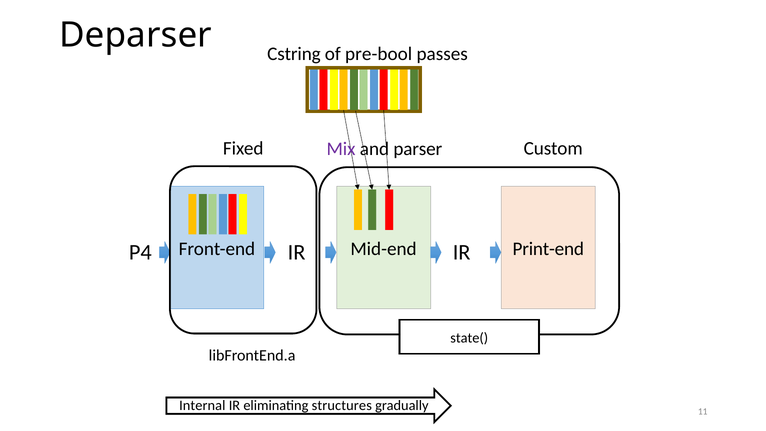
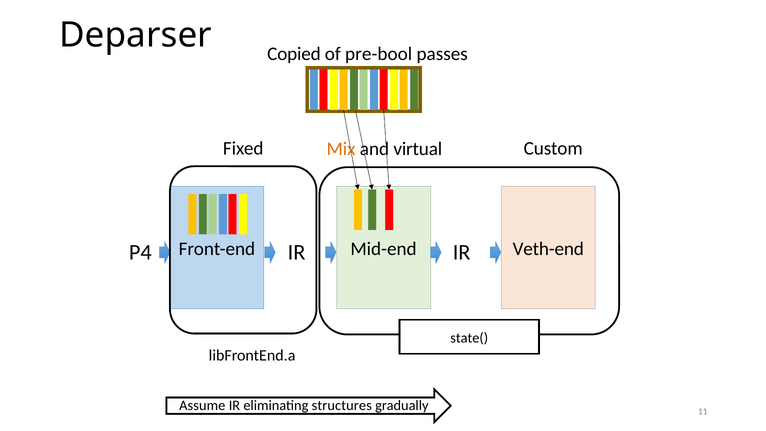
Cstring: Cstring -> Copied (294, 54)
Mix colour: purple -> orange (341, 149)
parser: parser -> virtual (418, 149)
Print-end: Print-end -> Veth-end (548, 249)
Internal: Internal -> Assume (202, 406)
